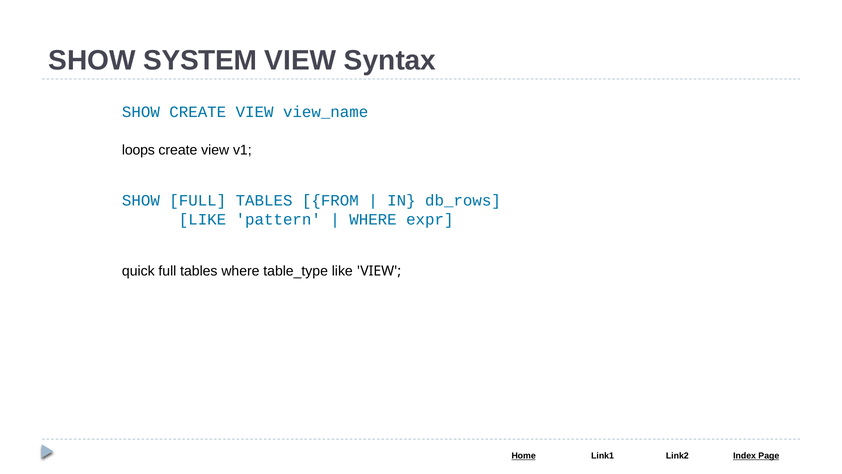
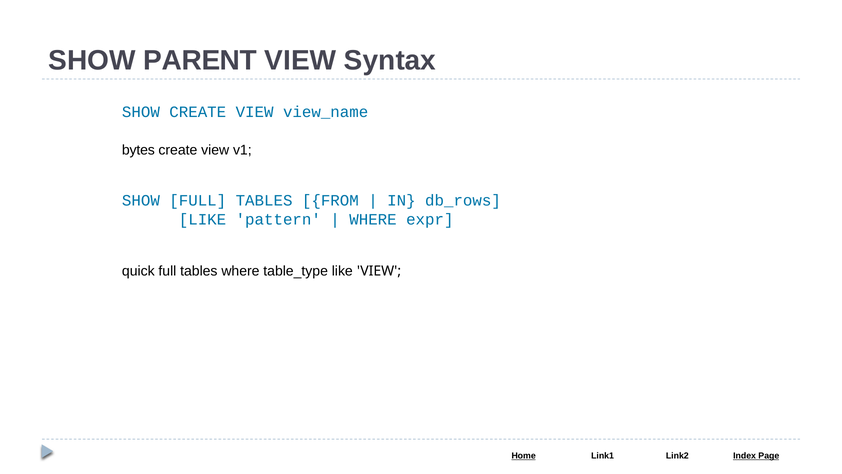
SYSTEM: SYSTEM -> PARENT (200, 61)
loops: loops -> bytes (138, 150)
